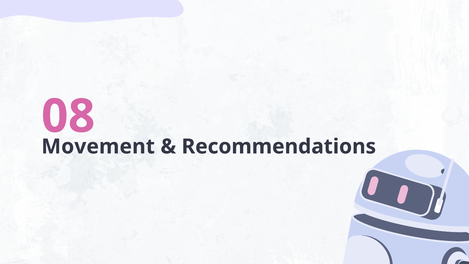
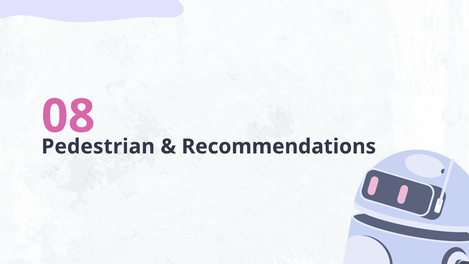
Movement: Movement -> Pedestrian (98, 146)
